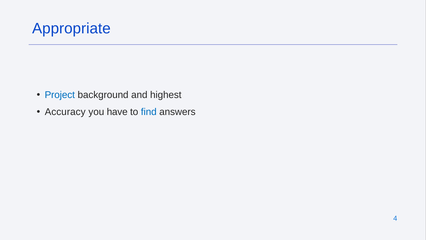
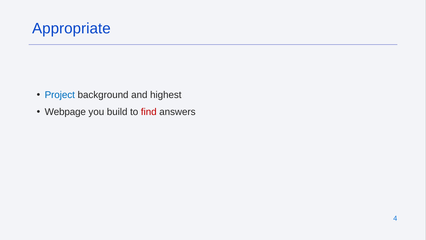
Accuracy: Accuracy -> Webpage (65, 112)
have: have -> build (117, 112)
find colour: blue -> red (149, 112)
